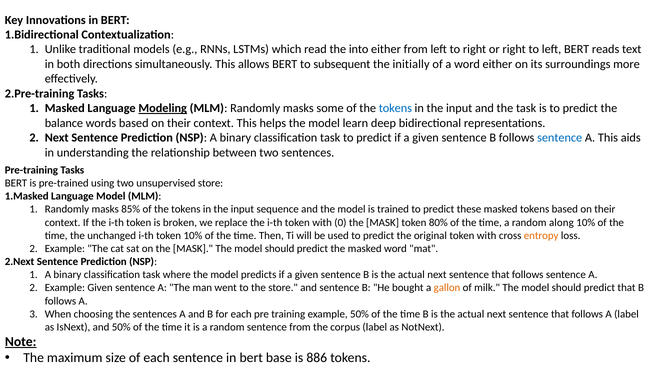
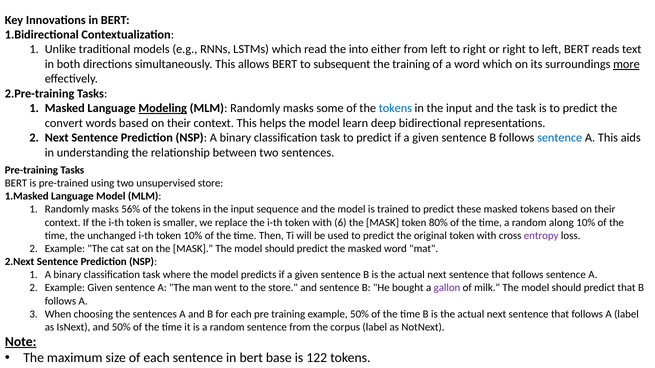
the initially: initially -> training (411, 64)
word either: either -> which (497, 64)
more underline: none -> present (626, 64)
balance: balance -> convert (64, 123)
85%: 85% -> 56% (131, 210)
broken: broken -> smaller (180, 223)
0: 0 -> 6 (340, 223)
entropy colour: orange -> purple (541, 236)
gallon colour: orange -> purple (447, 288)
886: 886 -> 122 (317, 358)
